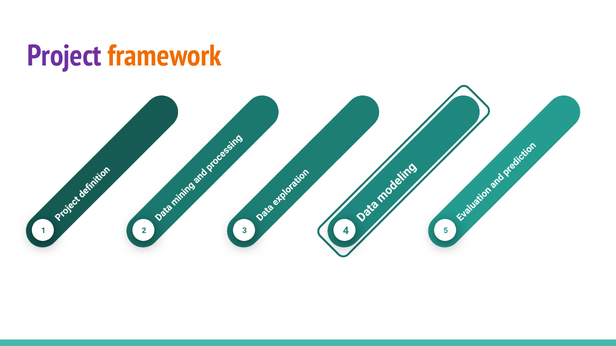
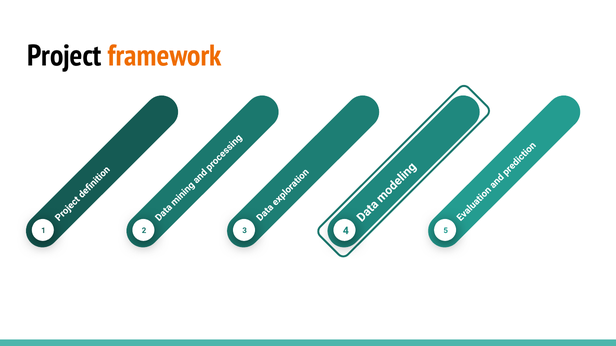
Project colour: purple -> black (64, 56)
